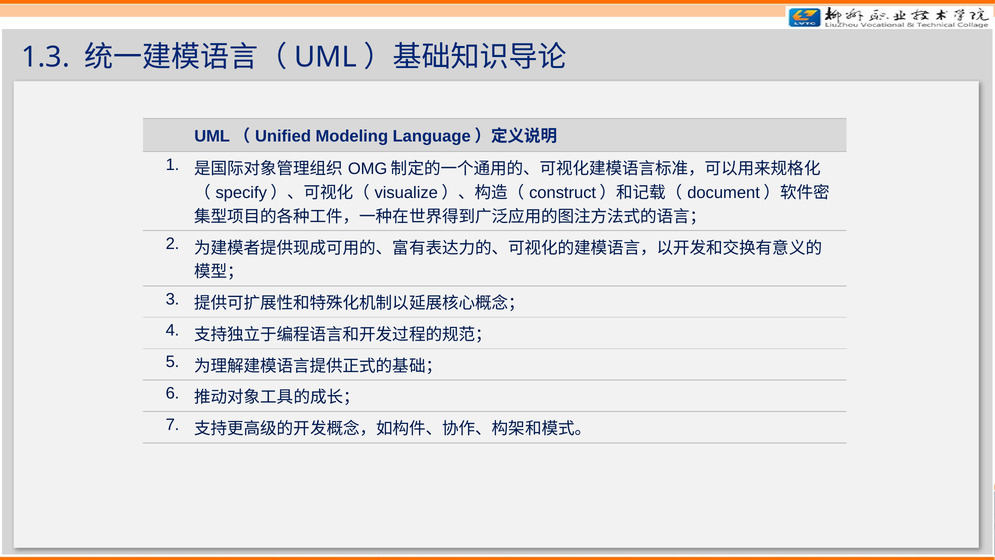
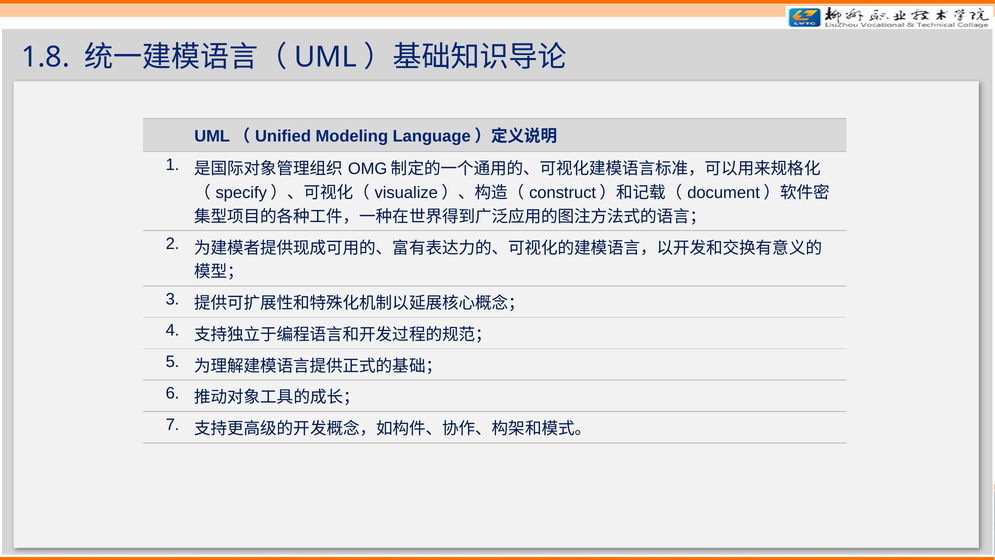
1.3: 1.3 -> 1.8 (45, 57)
